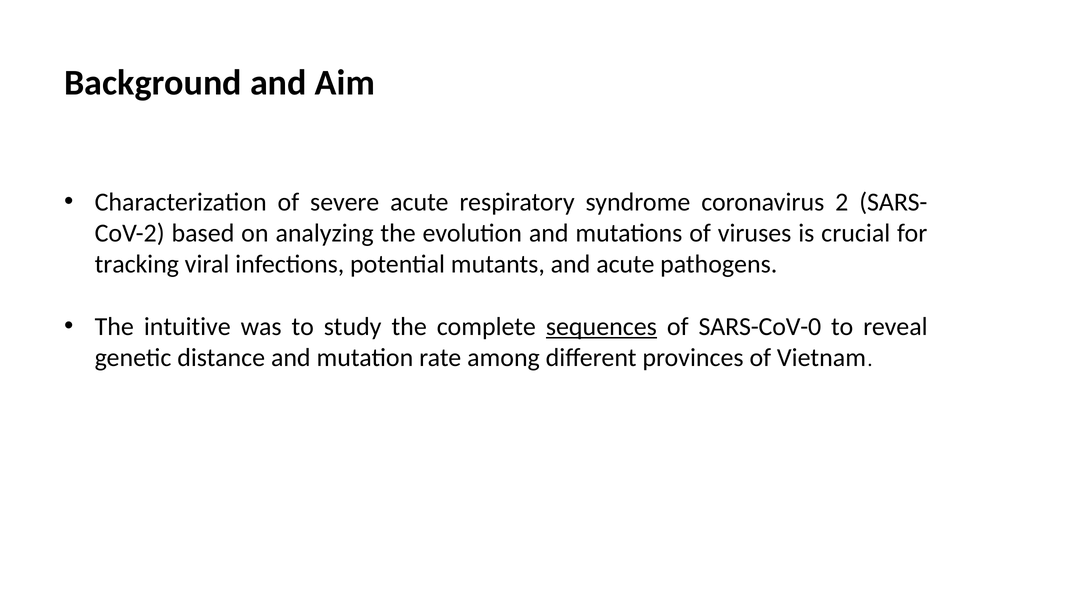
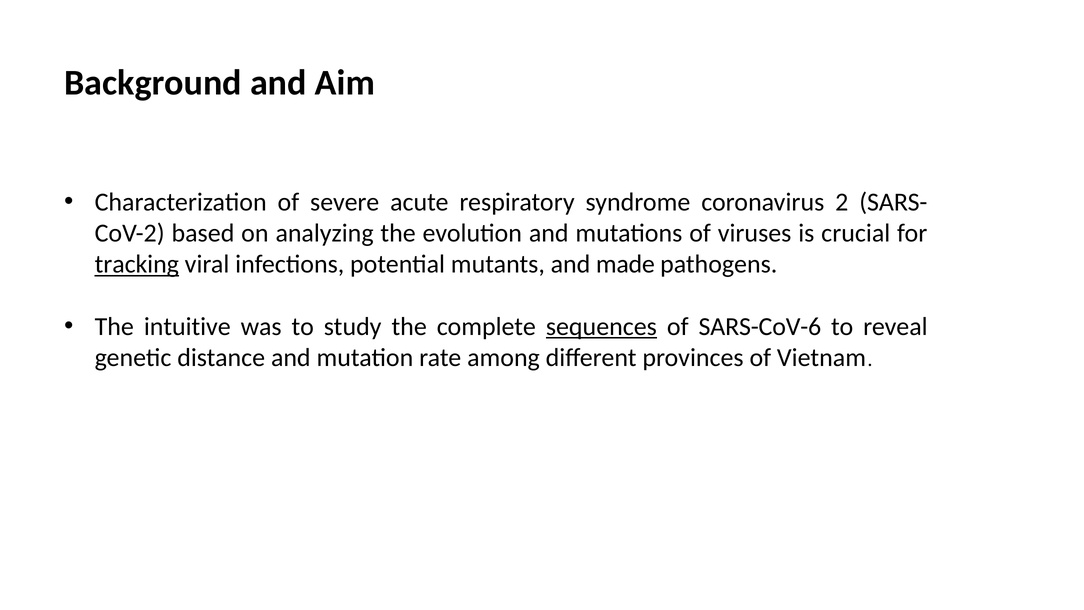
tracking underline: none -> present (137, 264)
and acute: acute -> made (625, 264)
SARS-CoV-0: SARS-CoV-0 -> SARS-CoV-6 (760, 327)
